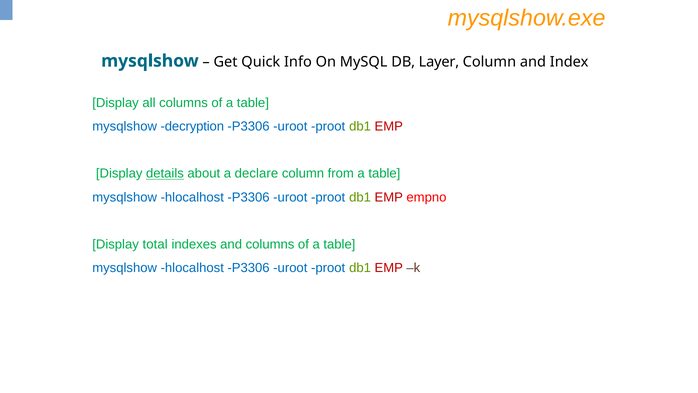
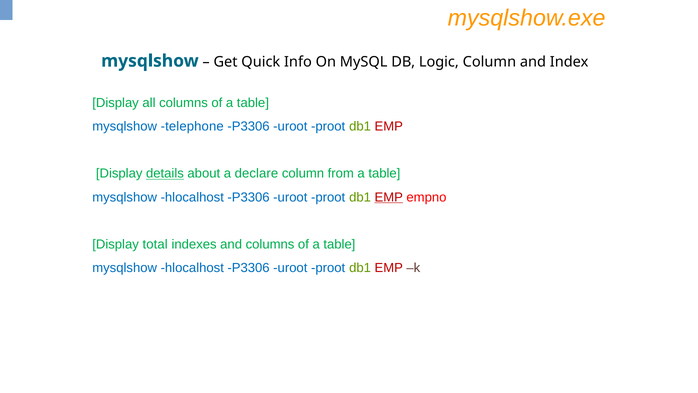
Layer: Layer -> Logic (439, 62)
decryption: decryption -> telephone (192, 126)
EMP underline: none -> present (389, 197)
